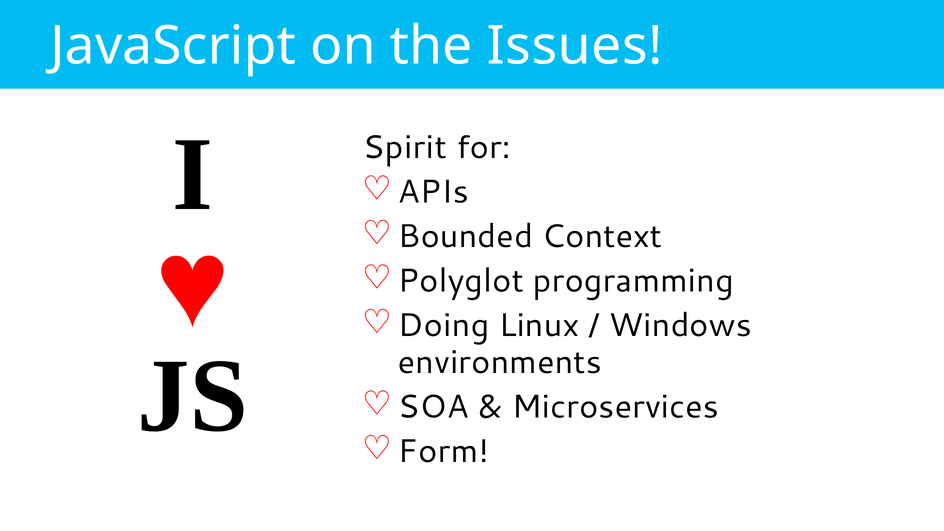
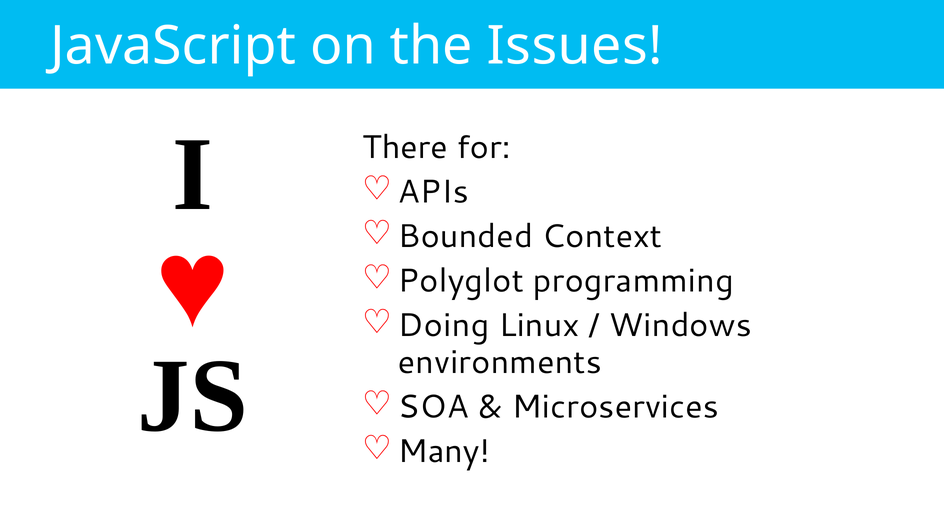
Spirit: Spirit -> There (405, 148)
Form: Form -> Many (444, 452)
